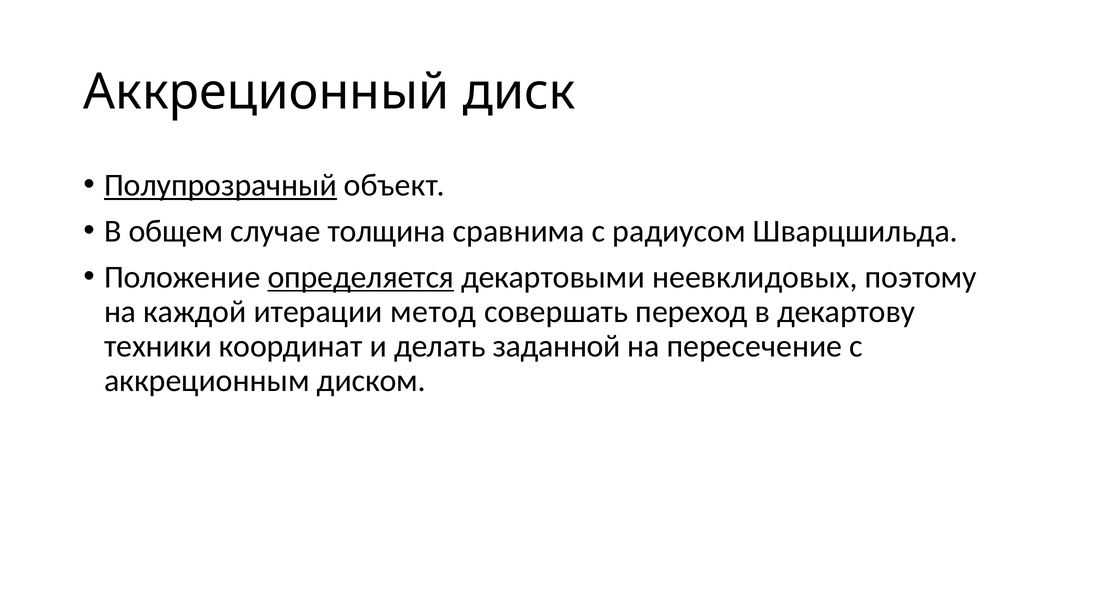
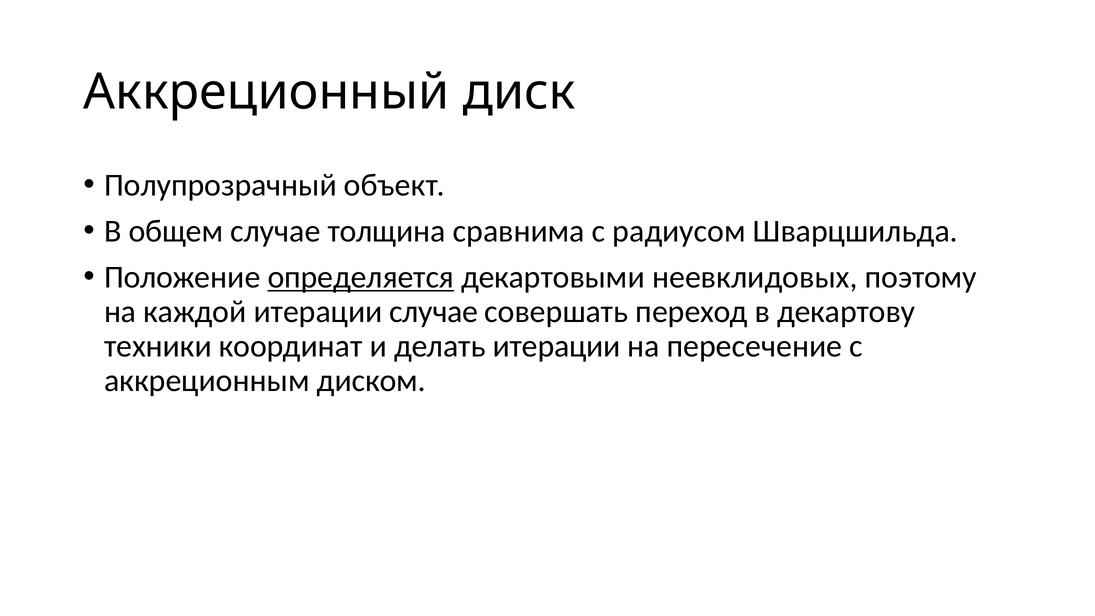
Полупрозрачный underline: present -> none (220, 185)
итерации метод: метод -> случае (434, 311)
делать заданной: заданной -> итерации (557, 346)
